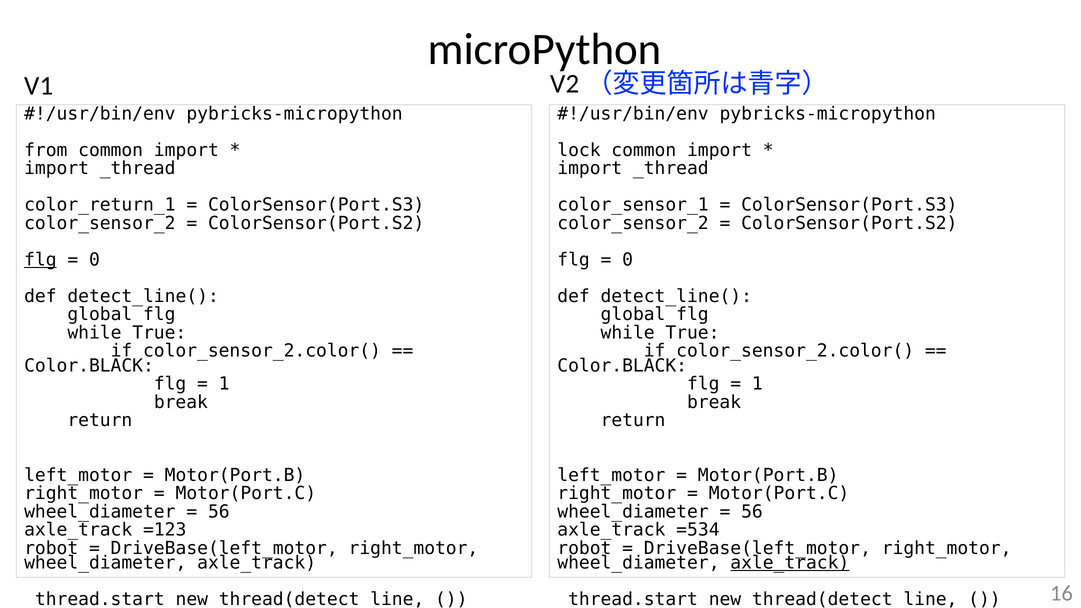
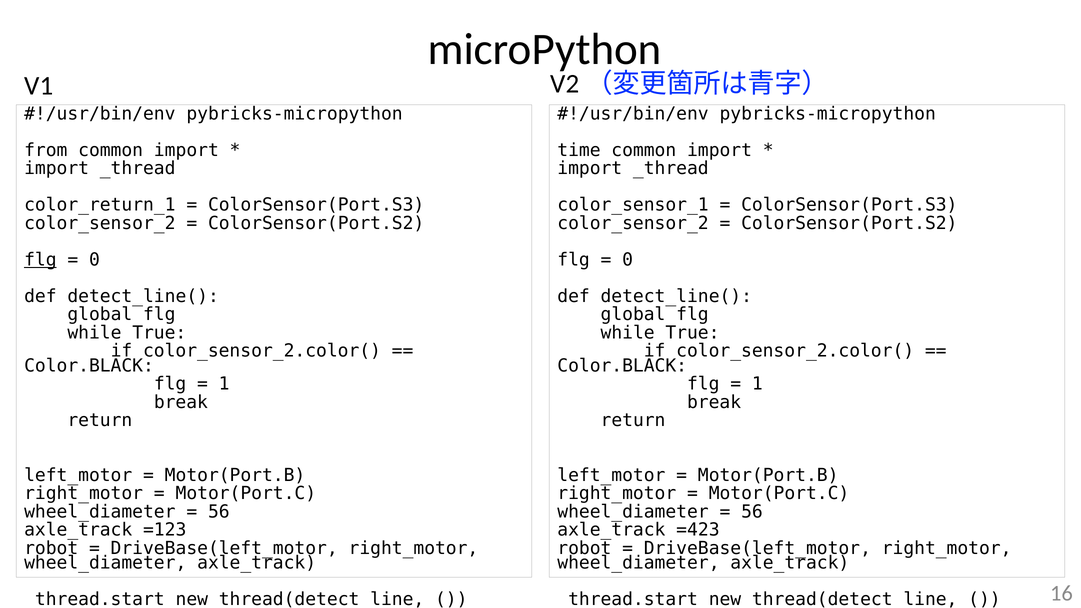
lock: lock -> time (579, 150)
=534: =534 -> =423 (698, 530)
axle_track underline: present -> none (790, 563)
